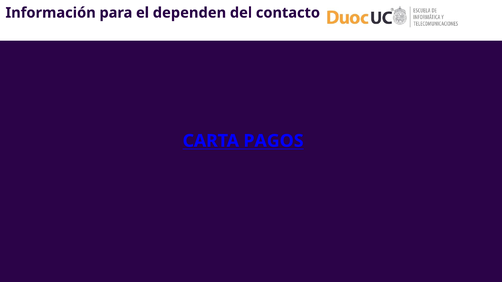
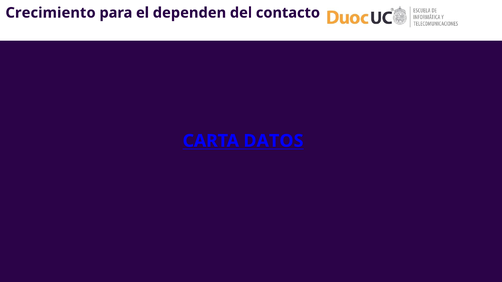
Información: Información -> Crecimiento (51, 13)
PAGOS: PAGOS -> DATOS (273, 141)
